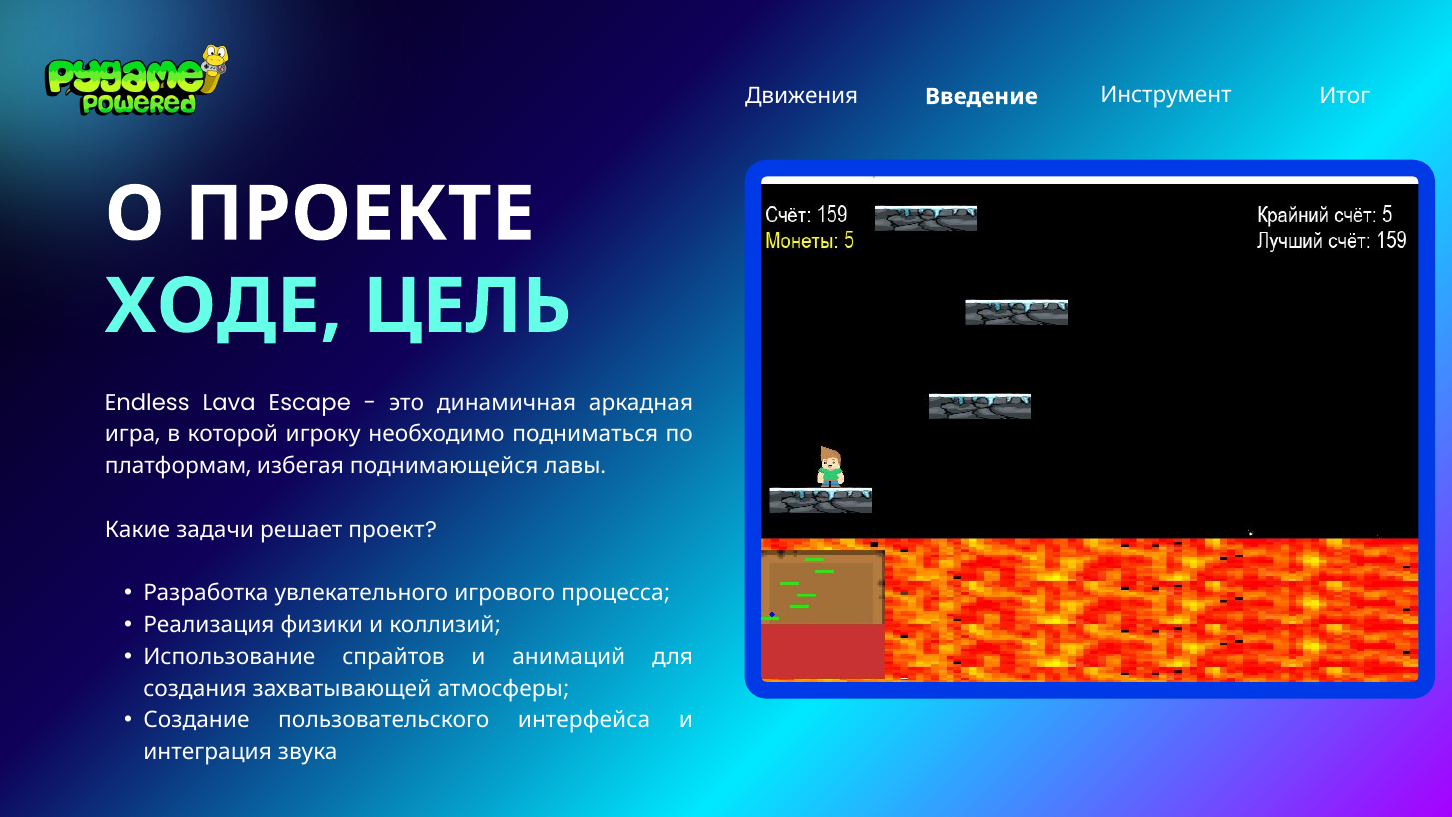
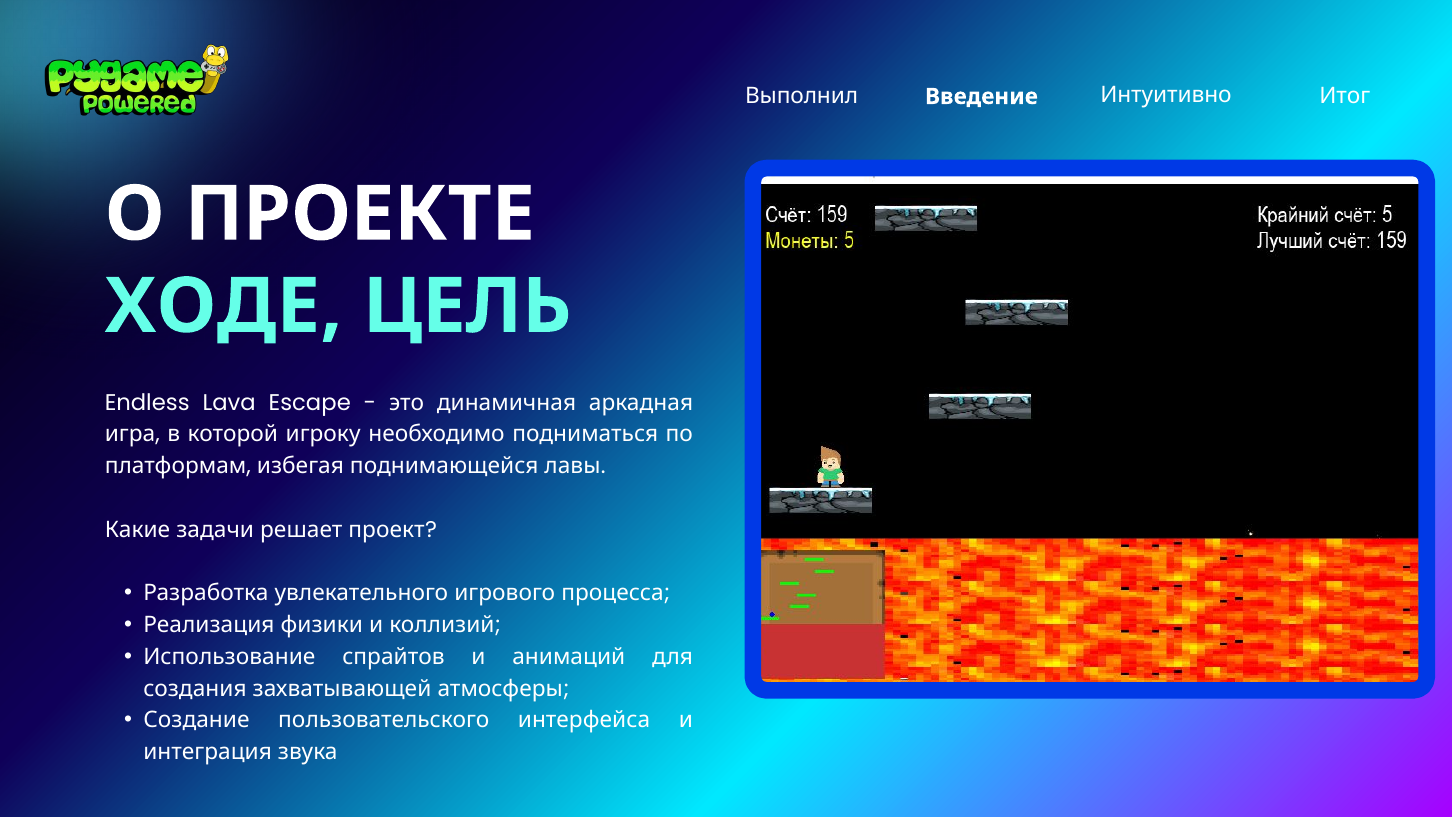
Движения: Движения -> Выполнил (802, 96)
Инструмент: Инструмент -> Интуитивно (1166, 95)
